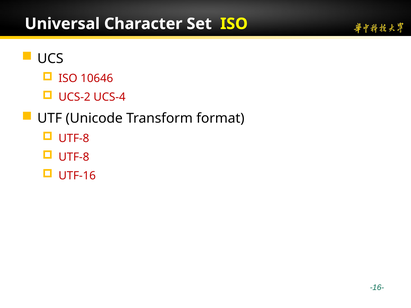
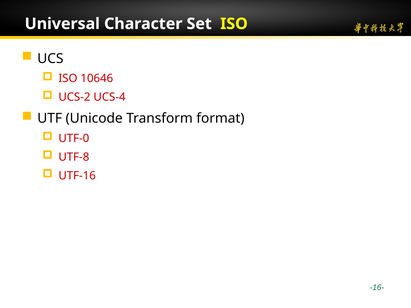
UTF-8: UTF-8 -> UTF-0 (74, 138)
